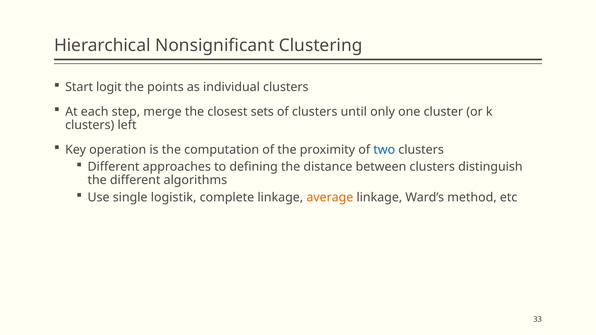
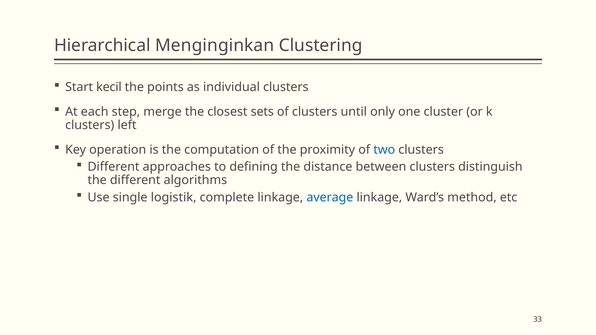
Nonsignificant: Nonsignificant -> Menginginkan (215, 46)
logit: logit -> kecil (109, 87)
average colour: orange -> blue (330, 197)
